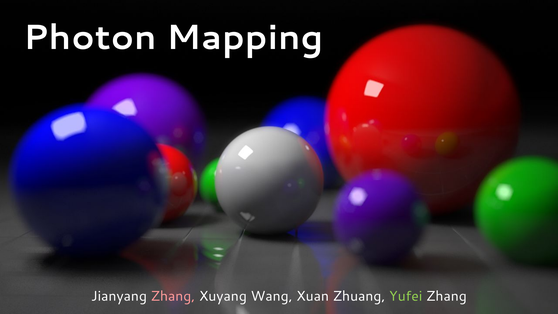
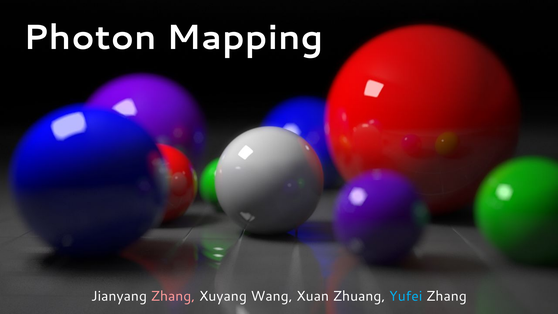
Yufei colour: light green -> light blue (406, 296)
